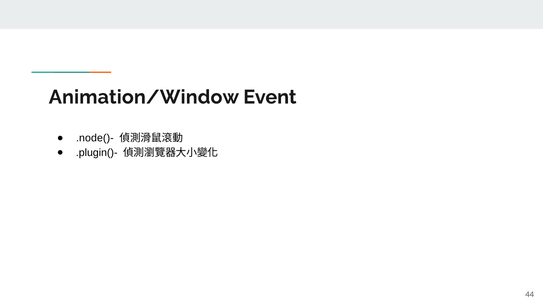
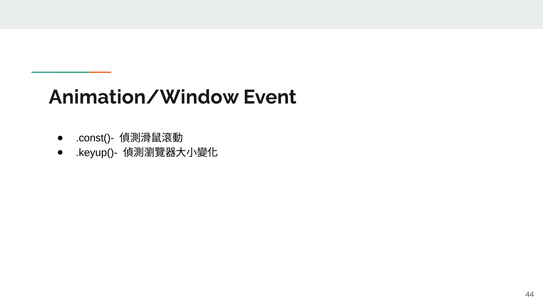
.node()-: .node()- -> .const()- (95, 138)
.plugin()-: .plugin()- -> .keyup()- (97, 152)
